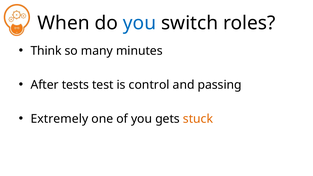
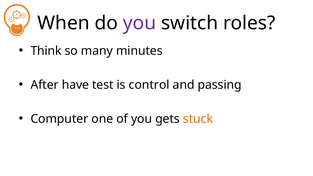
you colour: blue -> purple (140, 23)
tests: tests -> have (75, 85)
Extremely: Extremely -> Computer (59, 119)
